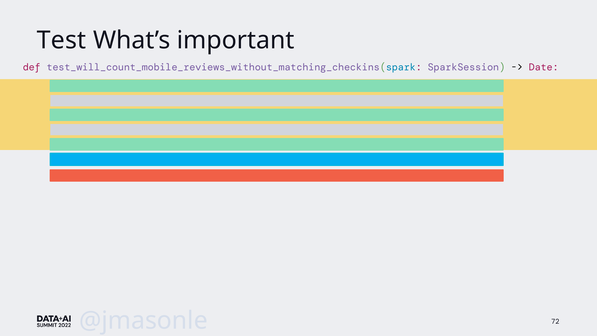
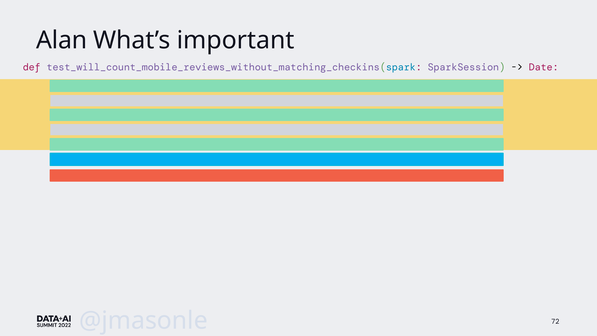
Test: Test -> Alan (62, 40)
